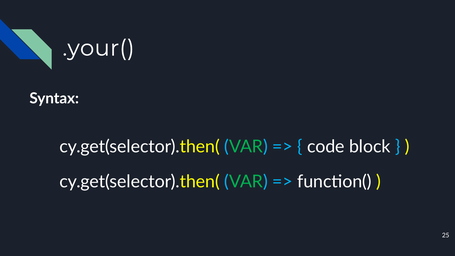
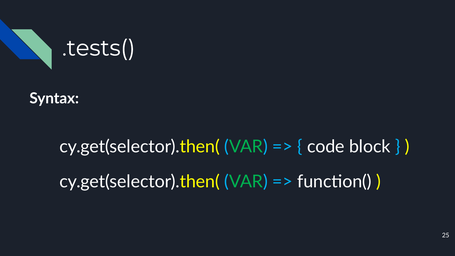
.your(: .your( -> .tests( (99, 48)
